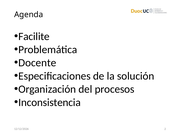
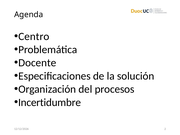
Facilite: Facilite -> Centro (34, 36)
Inconsistencia: Inconsistencia -> Incertidumbre (50, 102)
